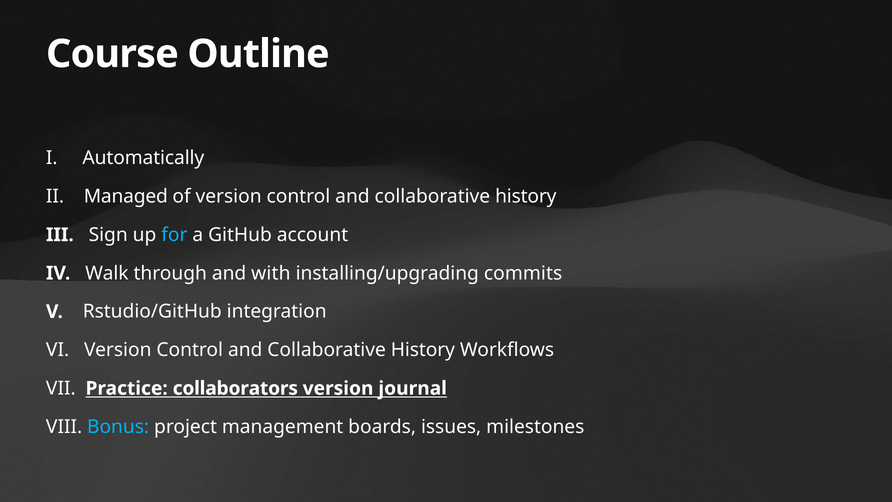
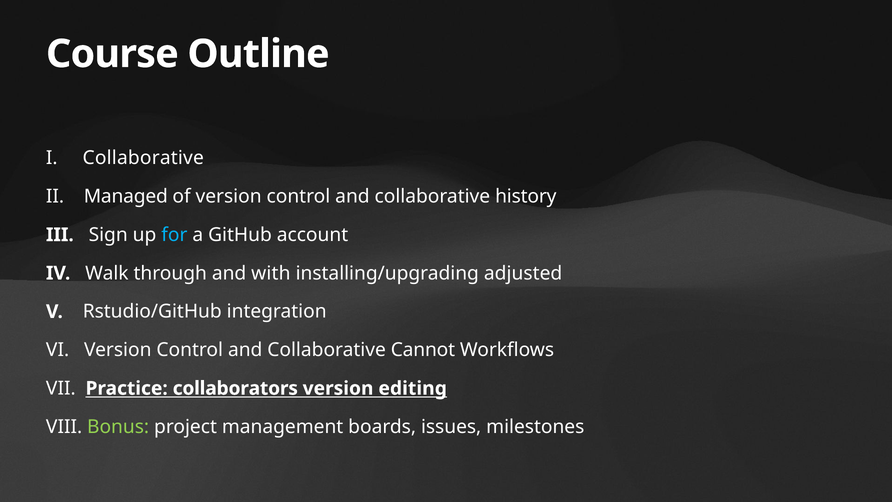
Automatically: Automatically -> Collaborative (143, 158)
commits: commits -> adjusted (523, 273)
History: History -> Cannot (423, 350)
journal: journal -> editing (413, 388)
Bonus colour: light blue -> light green (118, 427)
